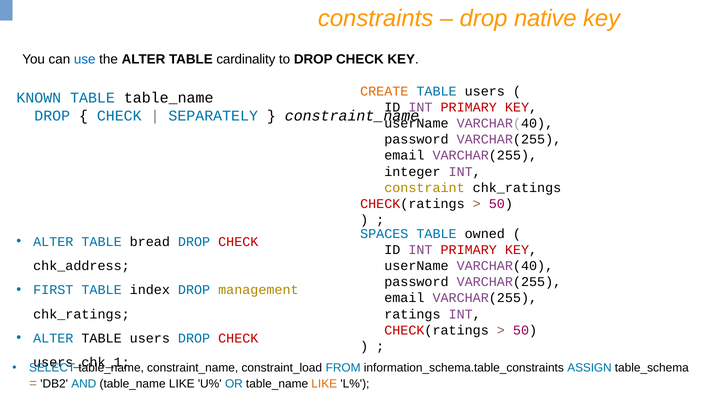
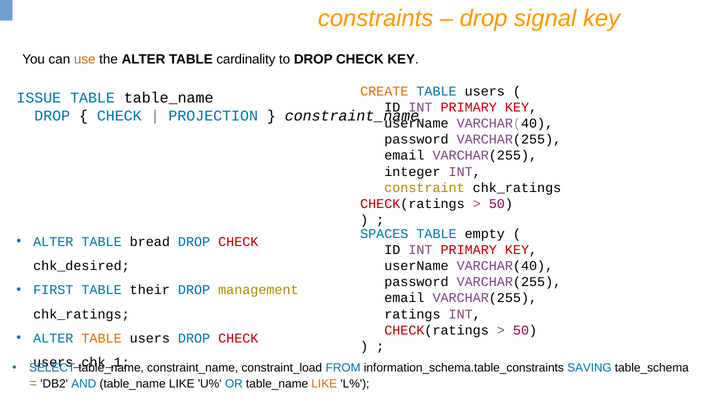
native: native -> signal (545, 19)
use colour: blue -> orange (85, 60)
KNOWN: KNOWN -> ISSUE (39, 98)
SEPARATELY: SEPARATELY -> PROJECTION (213, 116)
owned: owned -> empty (485, 234)
chk_address: chk_address -> chk_desired (81, 266)
index: index -> their (150, 290)
TABLE colour: black -> orange (102, 338)
ASSIGN: ASSIGN -> SAVING (589, 368)
